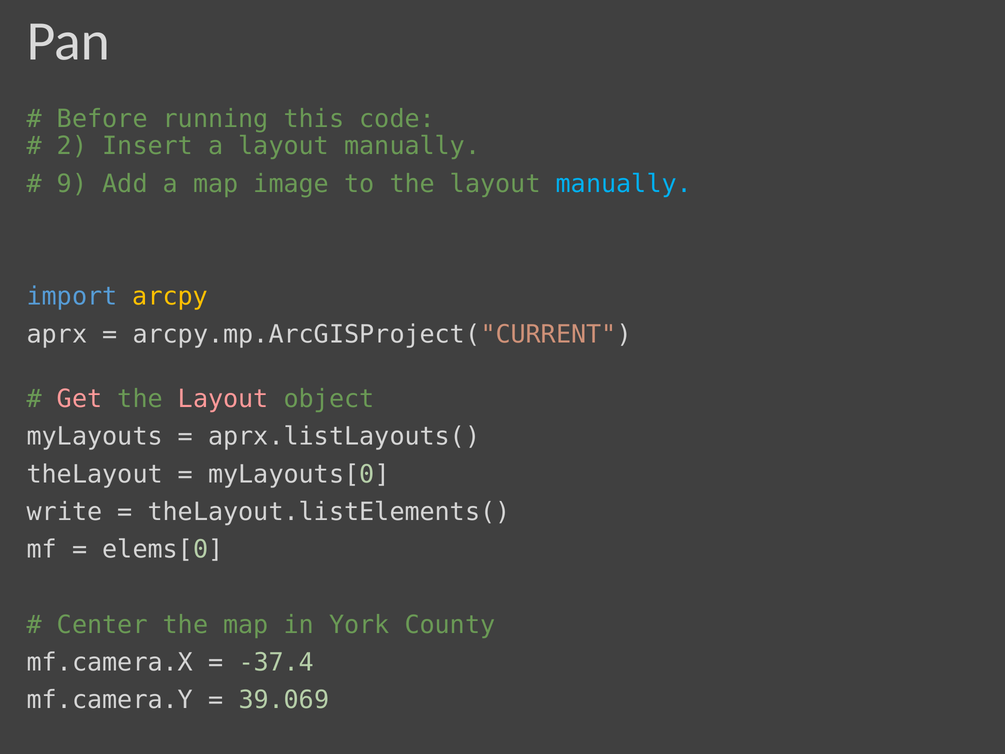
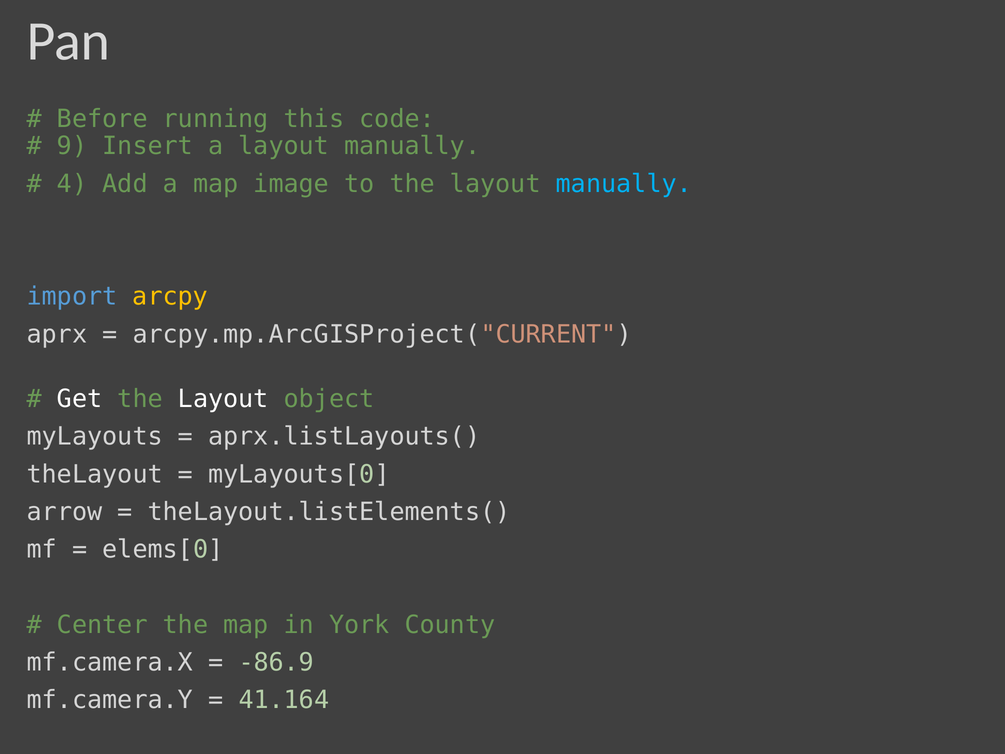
2: 2 -> 9 (72, 146)
9: 9 -> 4 (72, 184)
Get colour: pink -> white (80, 399)
Layout colour: pink -> white (223, 399)
write: write -> arrow (65, 512)
-37.4: -37.4 -> -86.9 (276, 662)
39.069: 39.069 -> 41.164 (284, 700)
